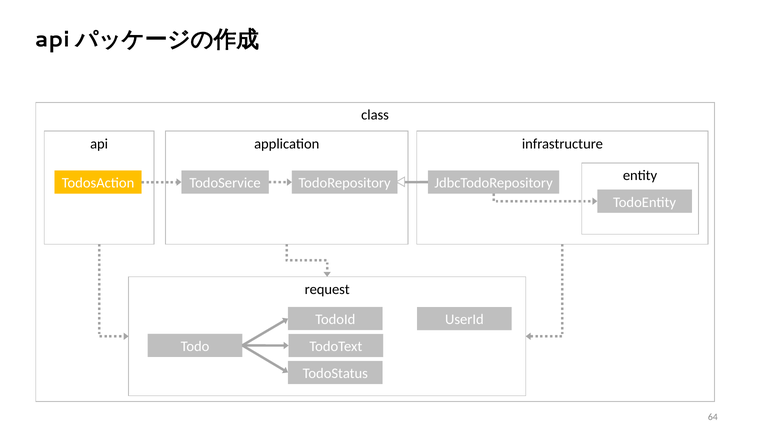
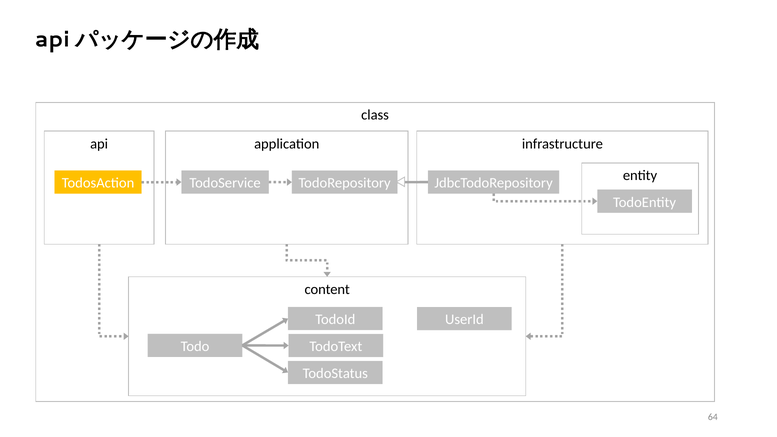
request: request -> content (327, 289)
